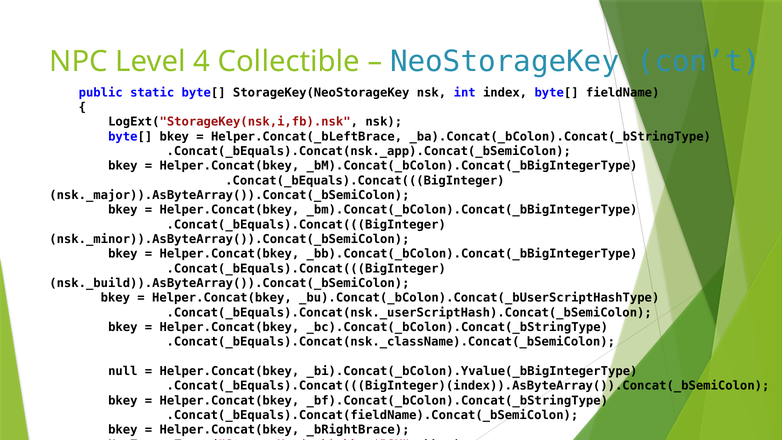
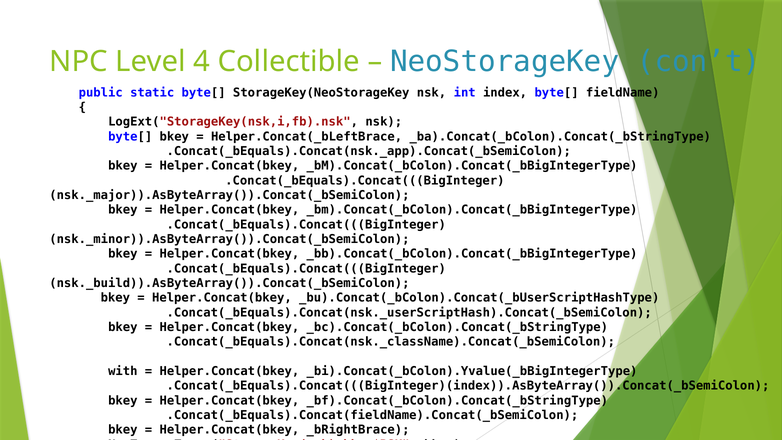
null: null -> with (123, 371)
